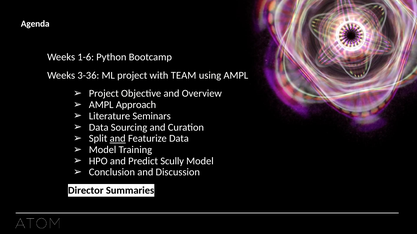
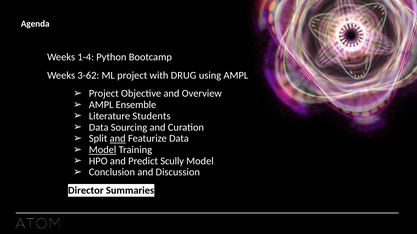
1-6: 1-6 -> 1-4 (86, 57)
3-36: 3-36 -> 3-62 (88, 76)
TEAM: TEAM -> DRUG (184, 76)
Approach: Approach -> Ensemble (136, 105)
Seminars: Seminars -> Students (152, 116)
Model underline: none -> present (103, 150)
